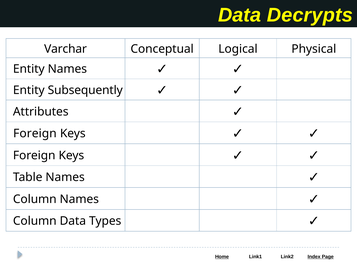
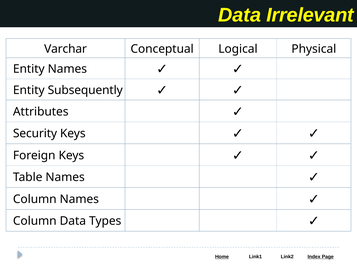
Decrypts: Decrypts -> Irrelevant (310, 15)
Foreign: Foreign -> Security (35, 134)
